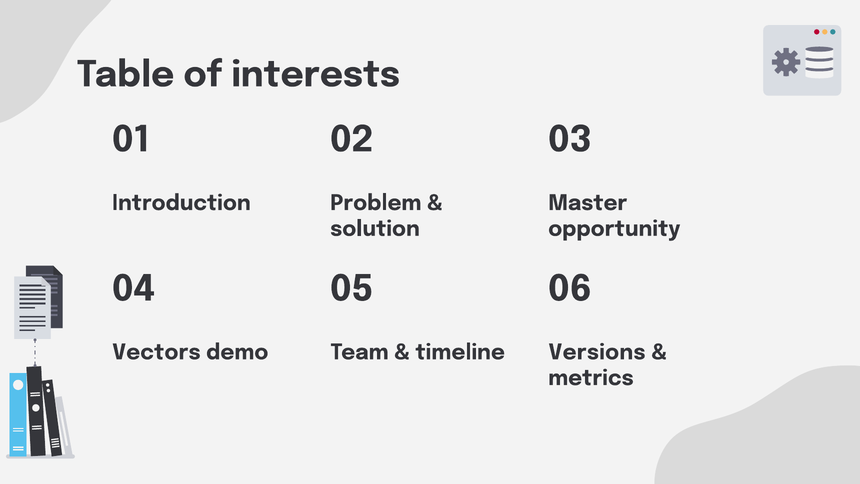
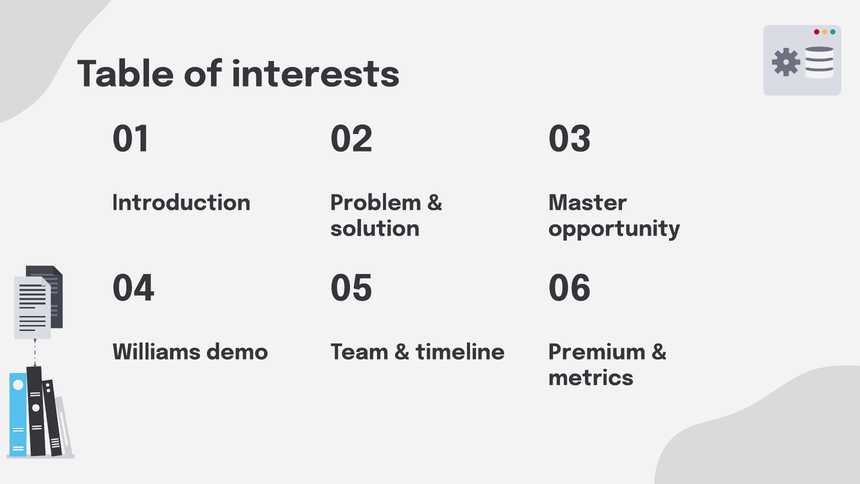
Vectors: Vectors -> Williams (156, 352)
Versions: Versions -> Premium (597, 352)
